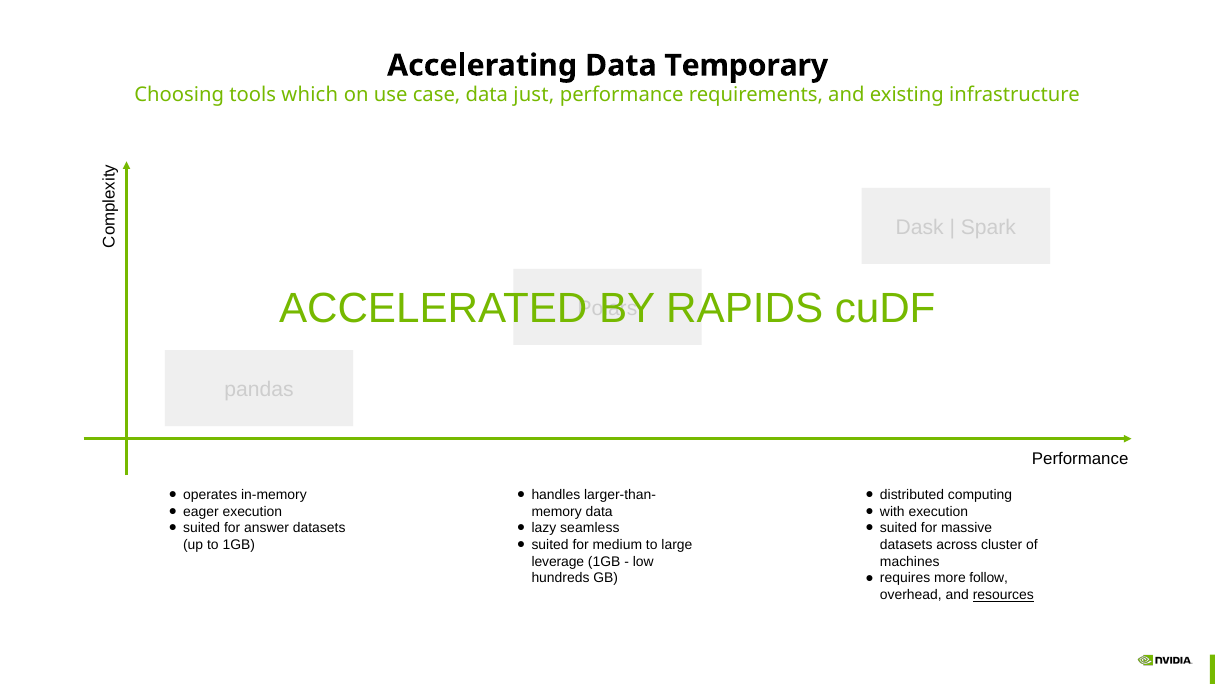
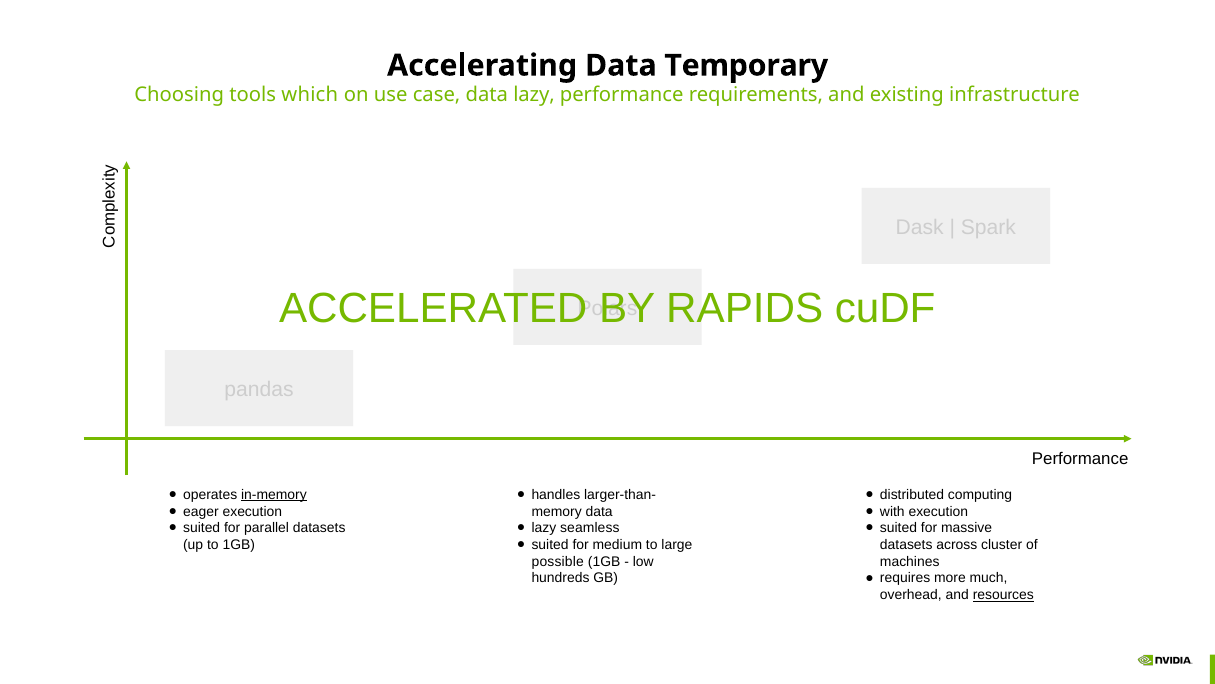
data just: just -> lazy (534, 95)
in-memory underline: none -> present (274, 494)
answer: answer -> parallel (267, 528)
leverage: leverage -> possible (558, 561)
follow: follow -> much (989, 578)
